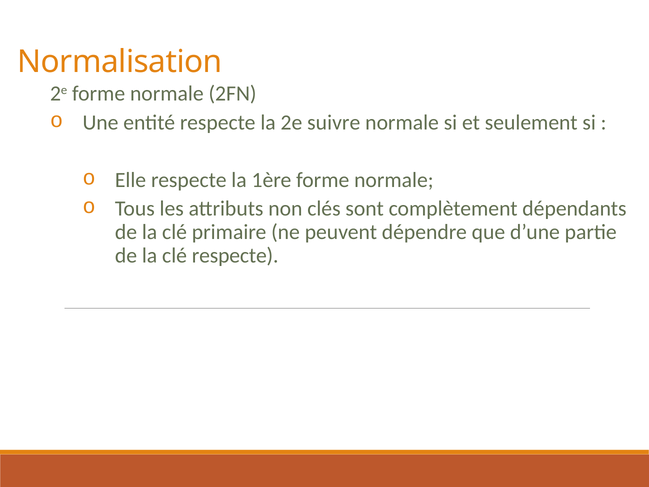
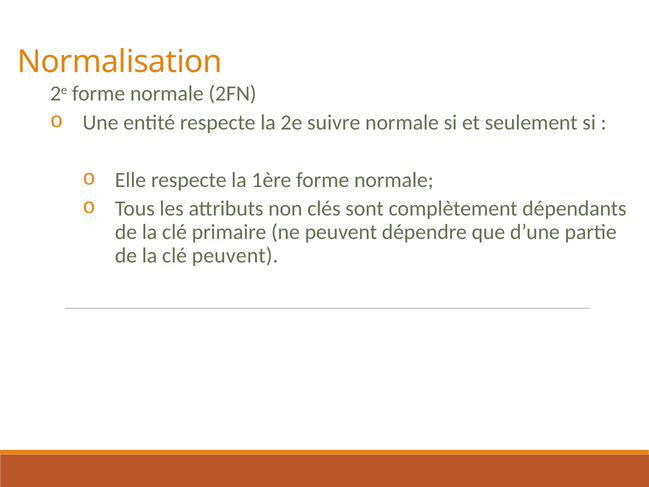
clé respecte: respecte -> peuvent (235, 255)
